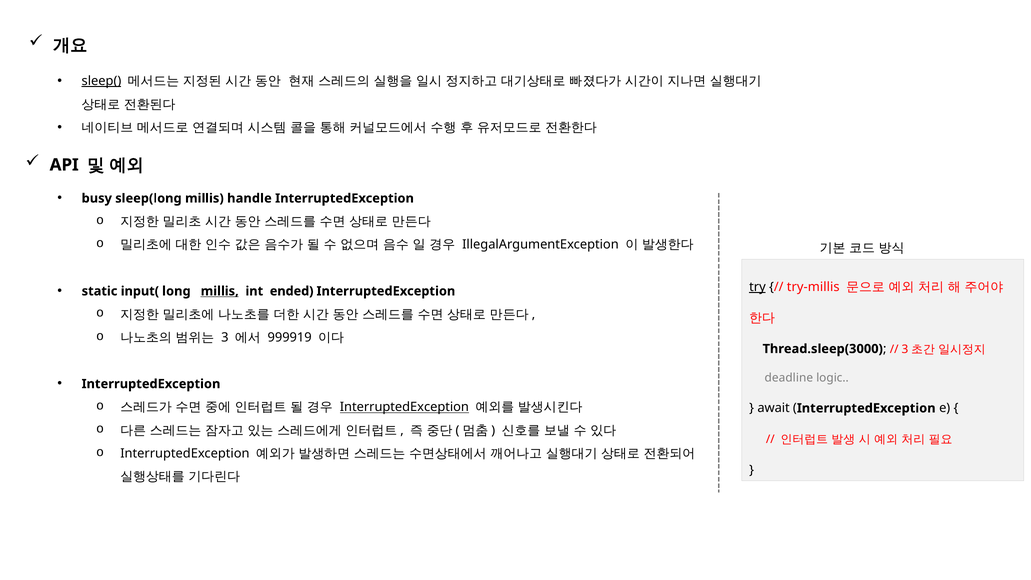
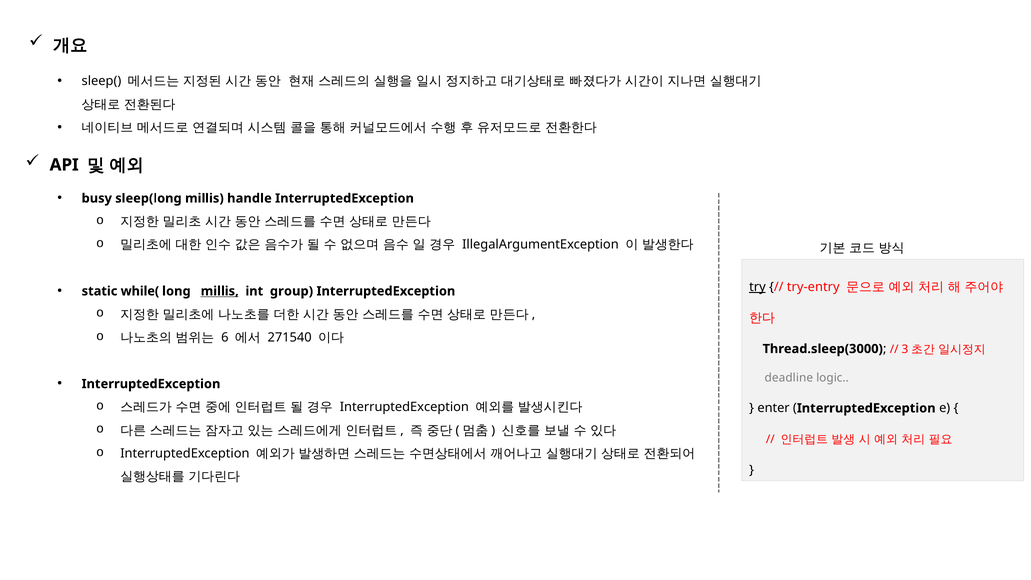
sleep( underline: present -> none (101, 81)
try-millis: try-millis -> try-entry (813, 287)
input(: input( -> while( (140, 291)
ended: ended -> group (292, 291)
3: 3 -> 6 (225, 337)
999919: 999919 -> 271540 (290, 337)
InterruptedException underline: present -> none (404, 407)
await: await -> enter (774, 408)
